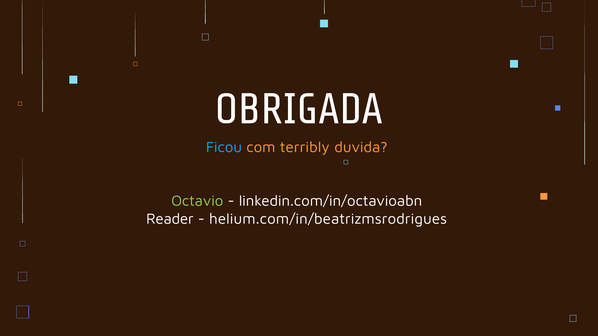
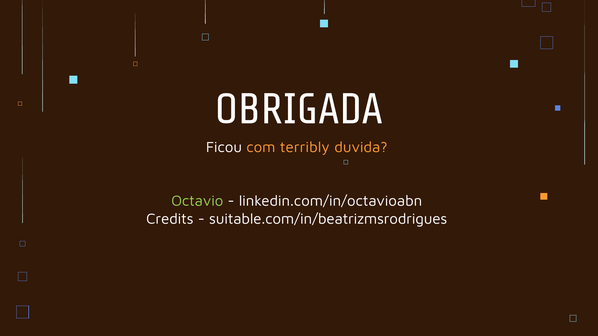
Ficou colour: light blue -> white (224, 147)
Reader: Reader -> Credits (170, 219)
helium.com/in/beatrizmsrodrigues: helium.com/in/beatrizmsrodrigues -> suitable.com/in/beatrizmsrodrigues (328, 219)
